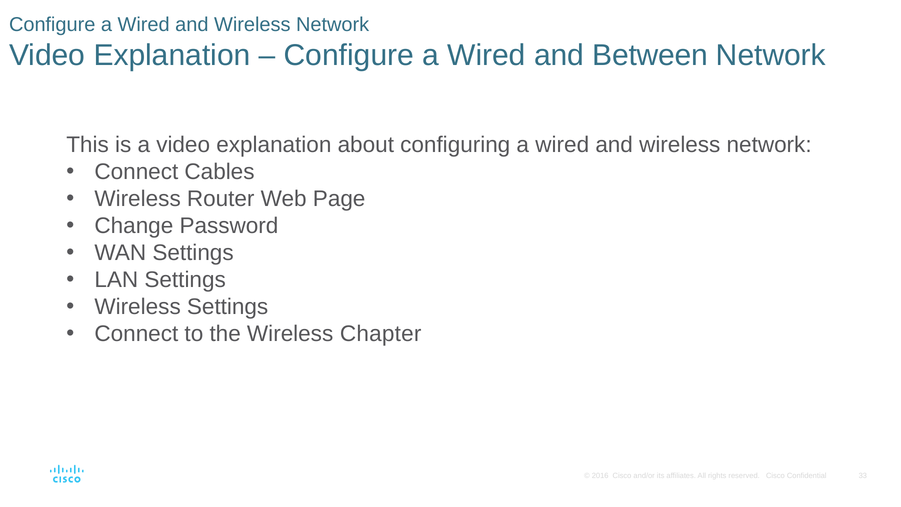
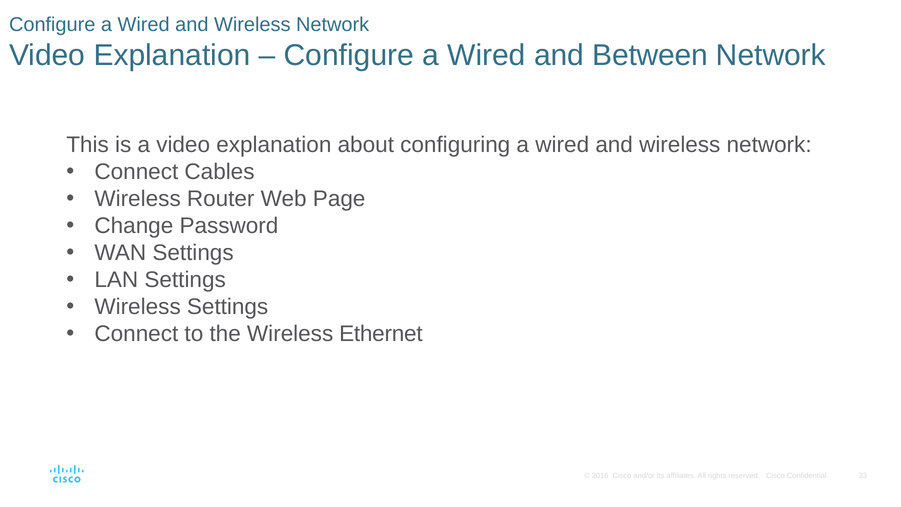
Chapter: Chapter -> Ethernet (381, 334)
